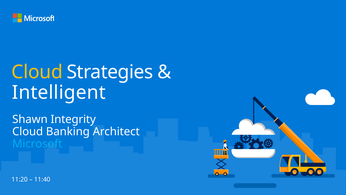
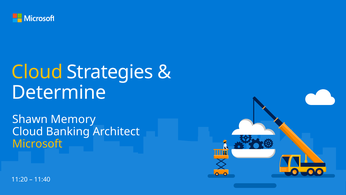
Intelligent: Intelligent -> Determine (59, 92)
Integrity: Integrity -> Memory (73, 119)
Microsoft colour: light blue -> yellow (37, 144)
